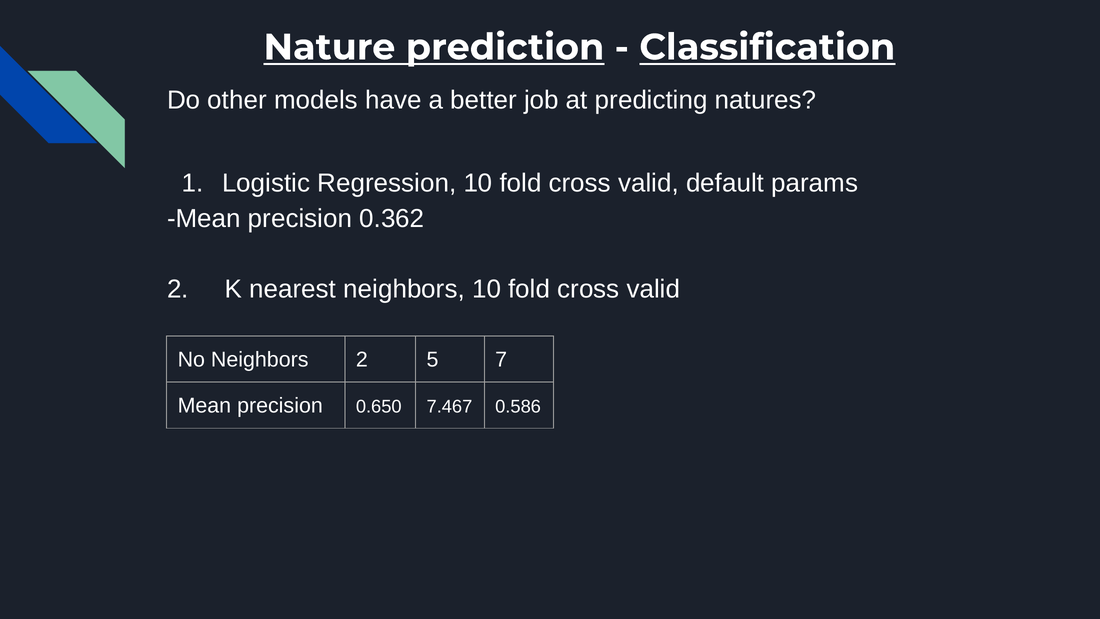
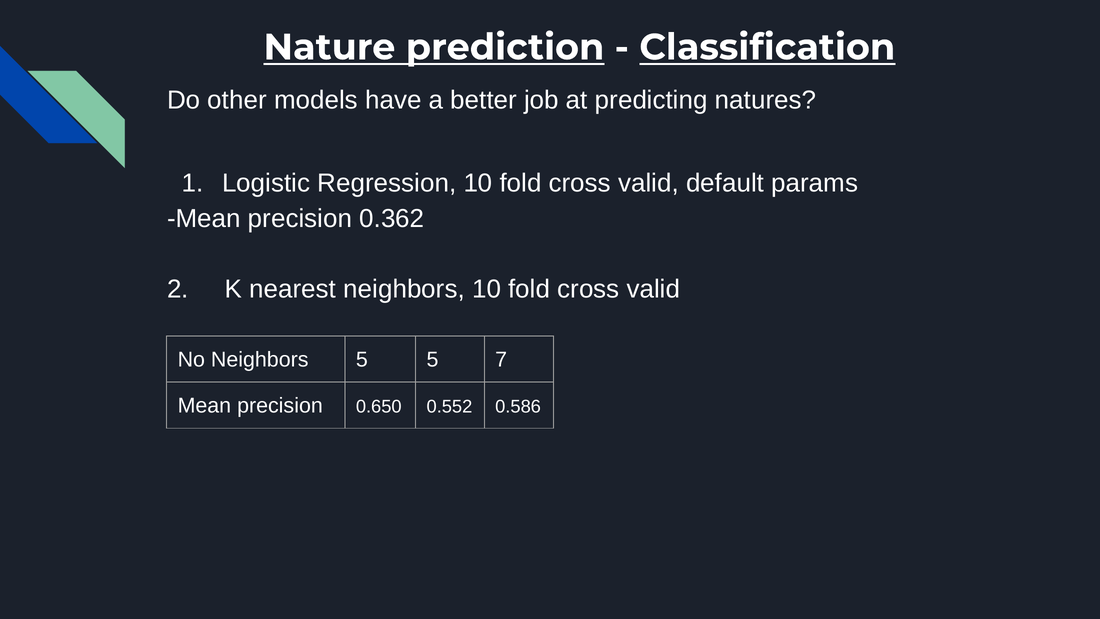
Neighbors 2: 2 -> 5 (362, 359)
7.467: 7.467 -> 0.552 (449, 406)
